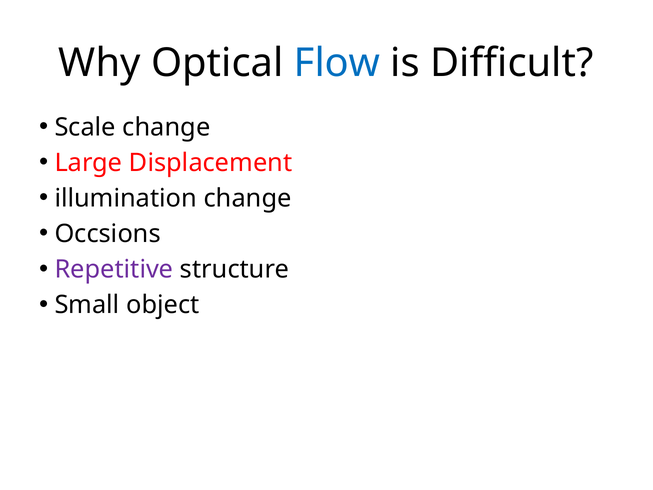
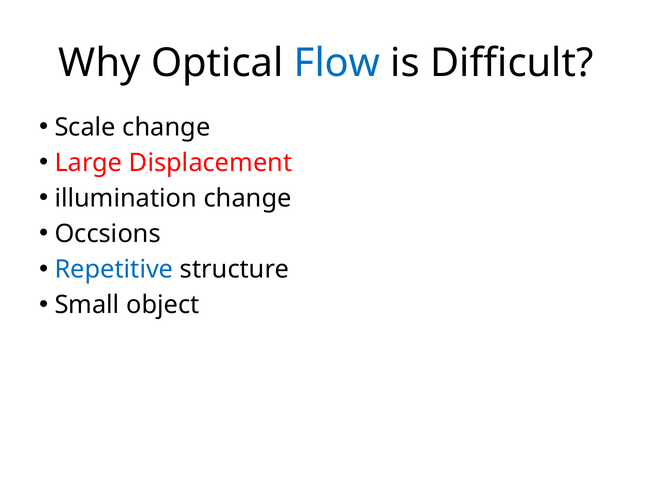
Repetitive colour: purple -> blue (114, 269)
